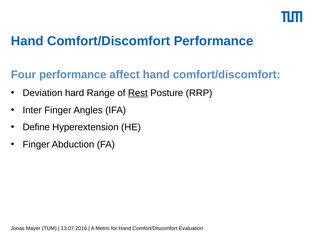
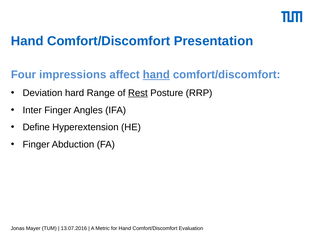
Comfort/Discomfort Performance: Performance -> Presentation (214, 41)
Four performance: performance -> impressions (73, 75)
hand underline: none -> present (156, 75)
